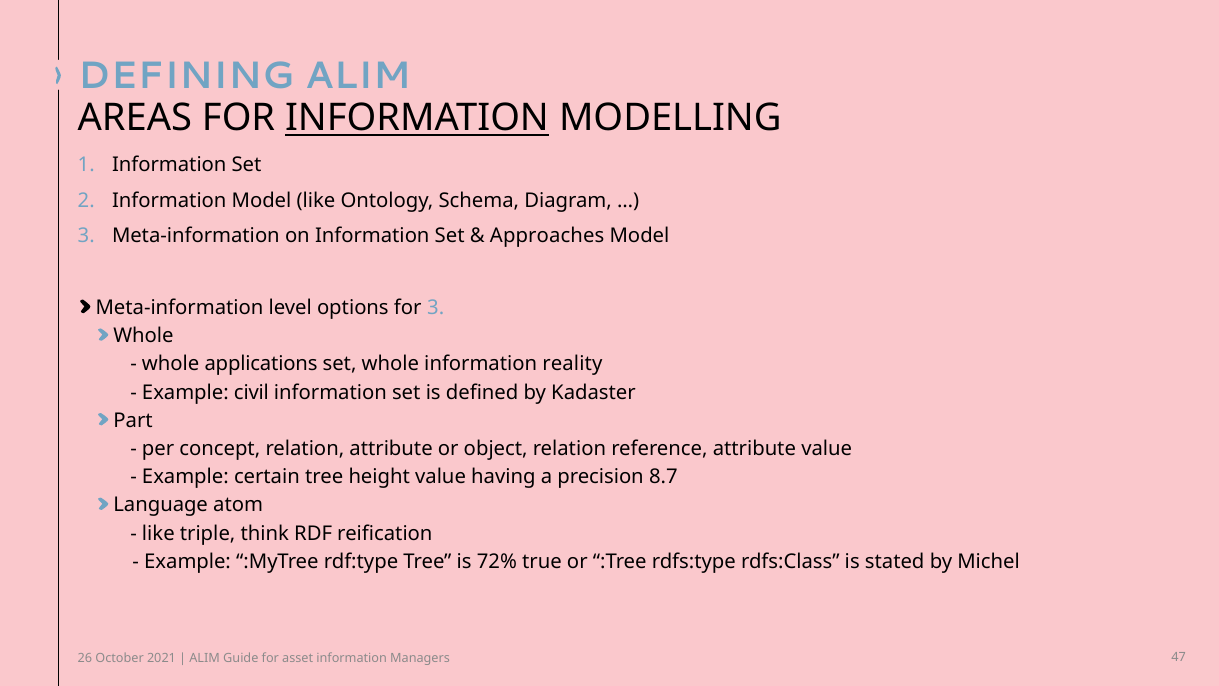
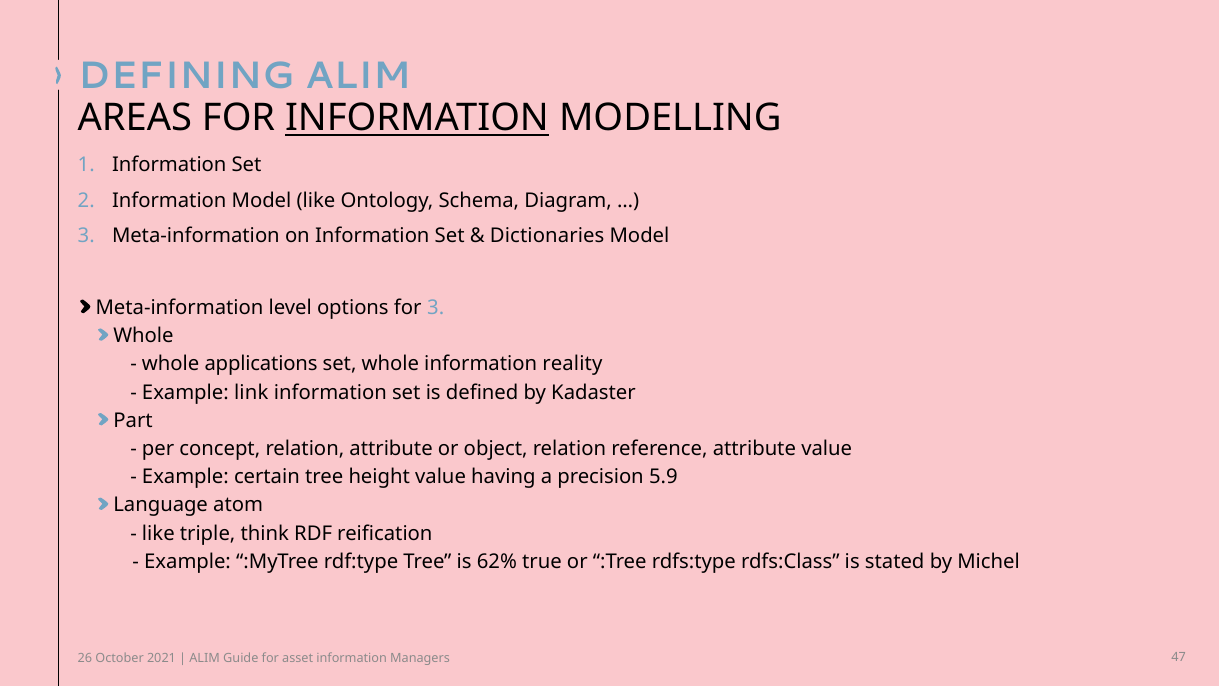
Approaches: Approaches -> Dictionaries (547, 236)
civil: civil -> link (251, 392)
8.7: 8.7 -> 5.9 (663, 477)
72%: 72% -> 62% (497, 561)
